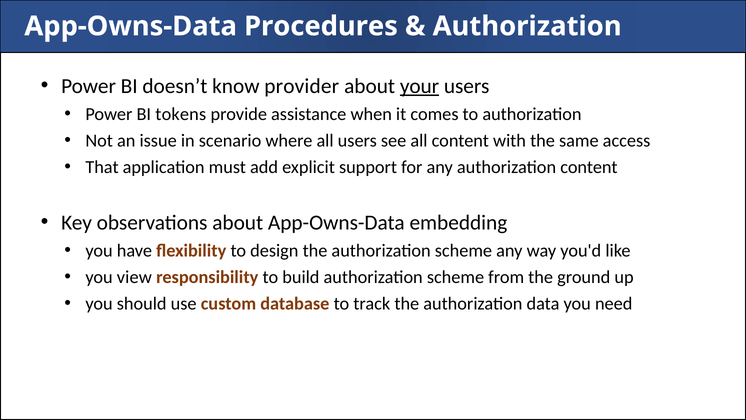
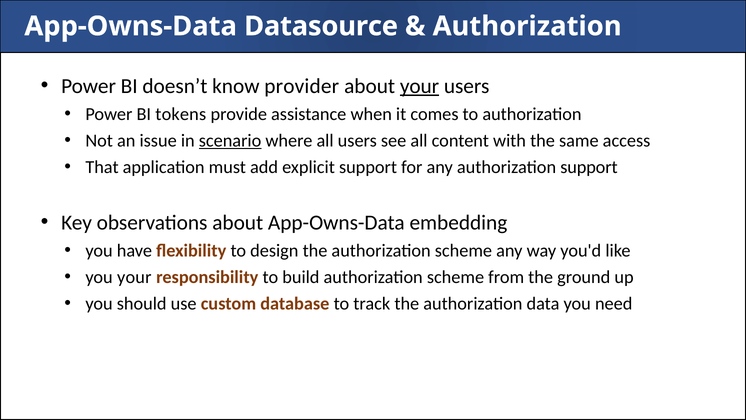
Procedures: Procedures -> Datasource (321, 26)
scenario underline: none -> present (230, 141)
authorization content: content -> support (589, 167)
you view: view -> your (134, 277)
